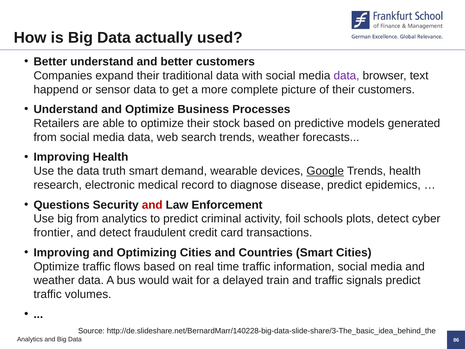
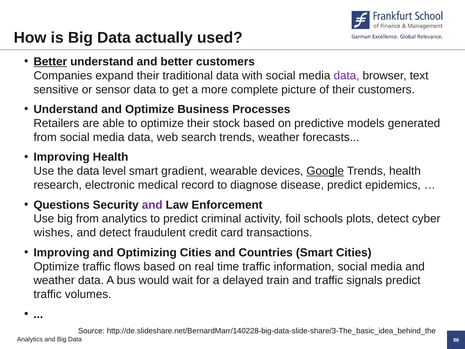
Better underline: none -> present (50, 62)
happend: happend -> sensitive (56, 90)
truth: truth -> level (114, 171)
demand: demand -> gradient (184, 171)
and colour: red -> purple (152, 205)
frontier: frontier -> wishes (53, 233)
